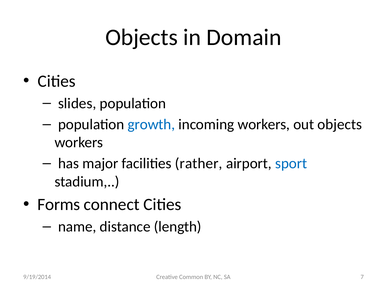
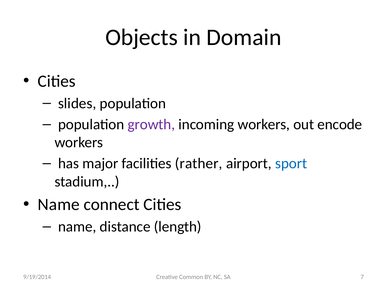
growth colour: blue -> purple (151, 124)
out objects: objects -> encode (340, 124)
Forms: Forms -> Name (59, 205)
